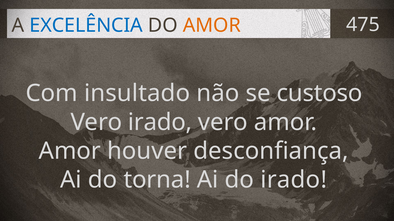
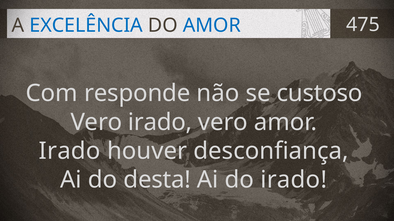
AMOR colour: orange -> blue (212, 26)
insultado: insultado -> responde (137, 94)
Amor: Amor -> Irado (70, 151)
torna: torna -> desta (157, 180)
